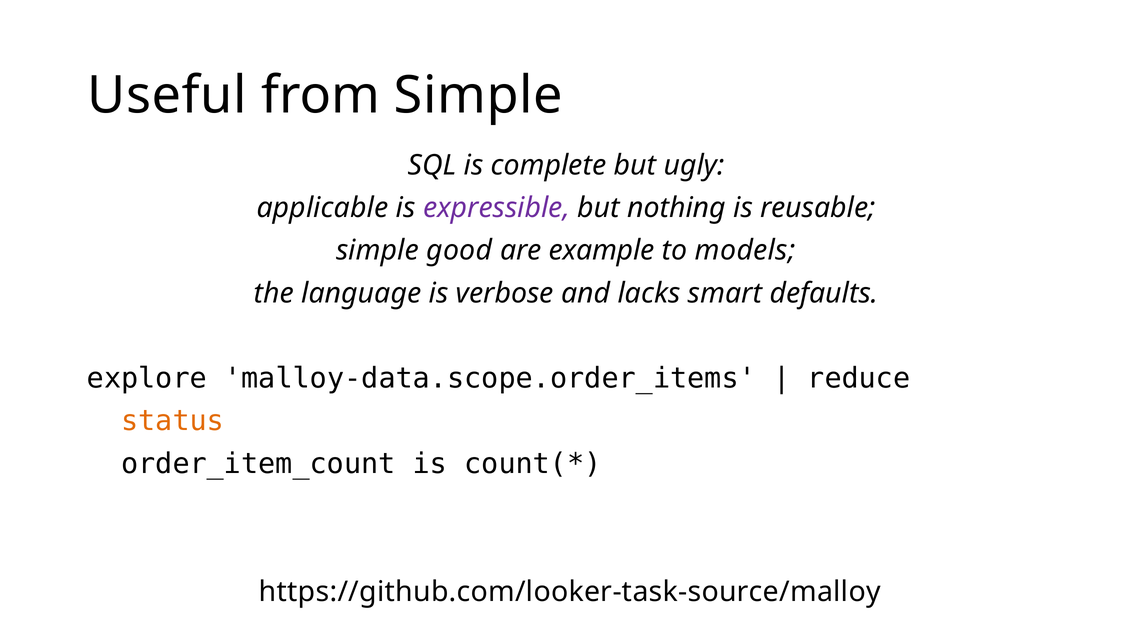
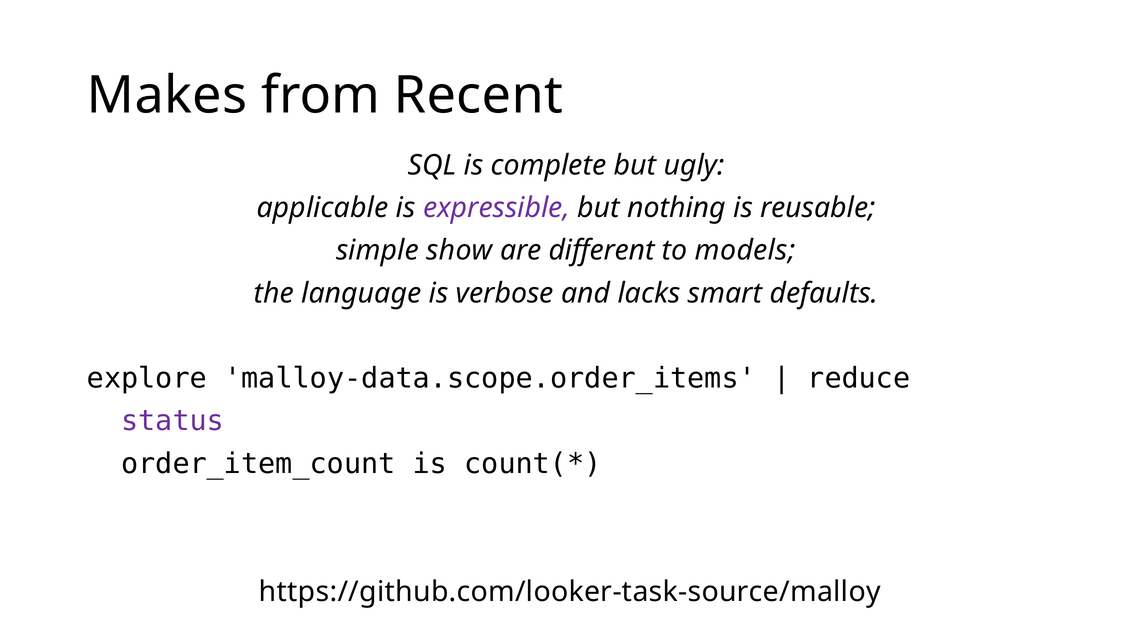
Useful: Useful -> Makes (167, 96)
from Simple: Simple -> Recent (478, 96)
good: good -> show (459, 251)
example: example -> different (602, 251)
status colour: orange -> purple (173, 421)
